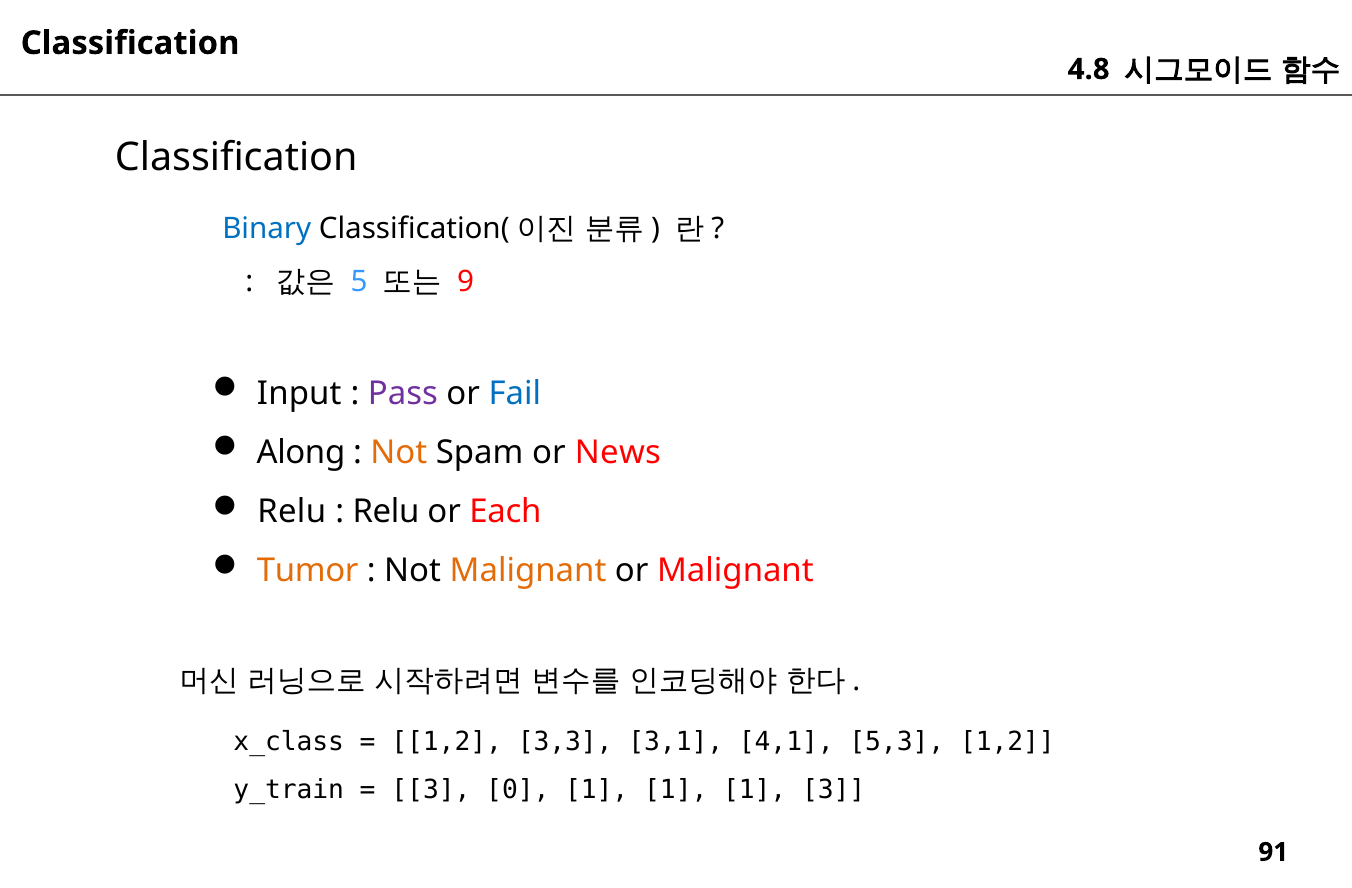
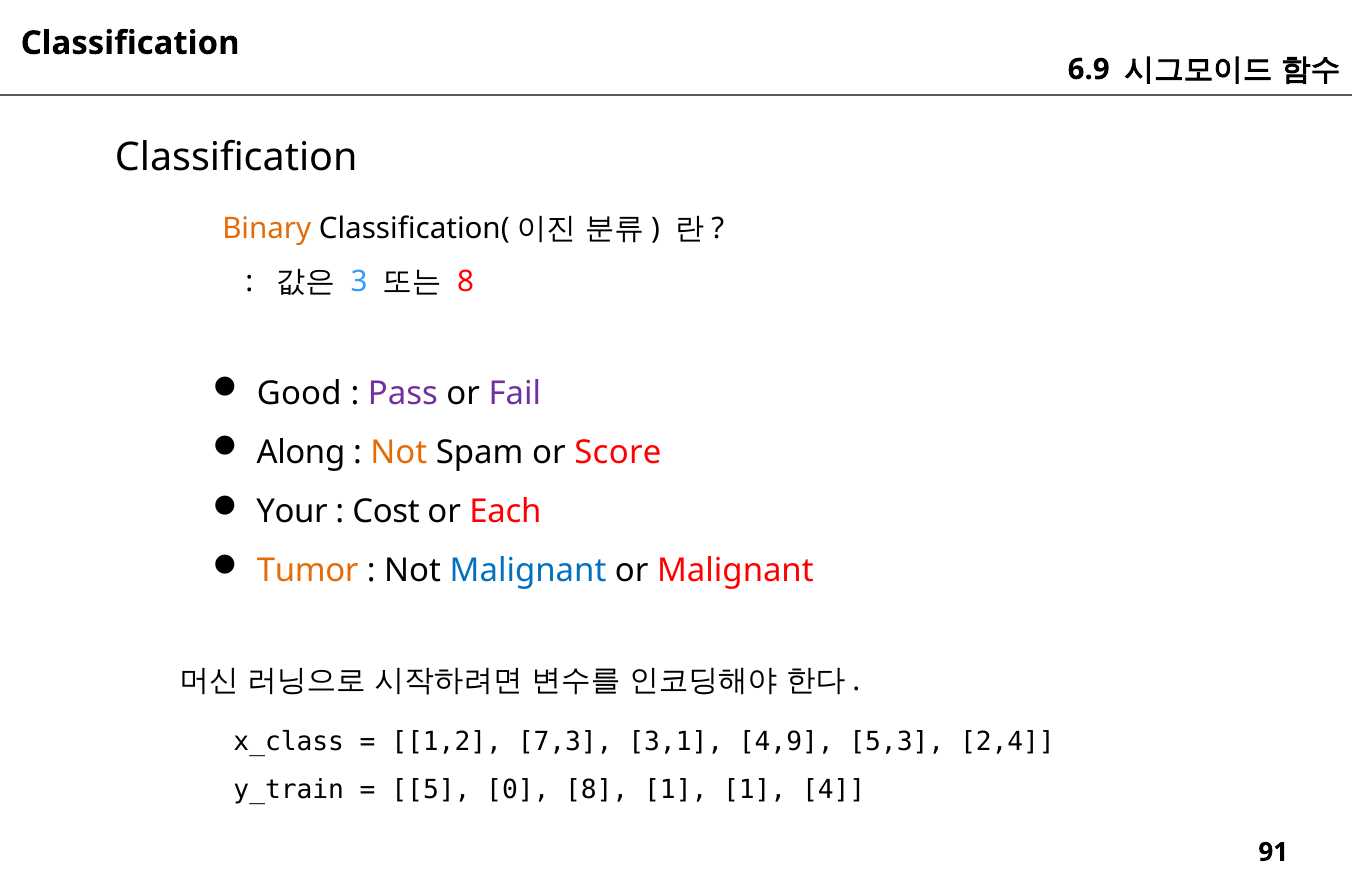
4.8: 4.8 -> 6.9 (1089, 69)
Binary colour: blue -> orange (267, 228)
5: 5 -> 3 (359, 282)
9: 9 -> 8 (466, 282)
Input: Input -> Good (299, 393)
Fail colour: blue -> purple (515, 393)
News: News -> Score (618, 452)
Relu: Relu -> Your (292, 512)
Relu: Relu -> Cost (386, 512)
Malignant colour: orange -> blue (528, 571)
3,3: 3,3 -> 7,3 (565, 742)
4,1: 4,1 -> 4,9 (786, 742)
5,3 1,2: 1,2 -> 2,4 (1007, 742)
3: 3 -> 5 (431, 790)
0 1: 1 -> 8 (597, 790)
1 3: 3 -> 4 (834, 790)
